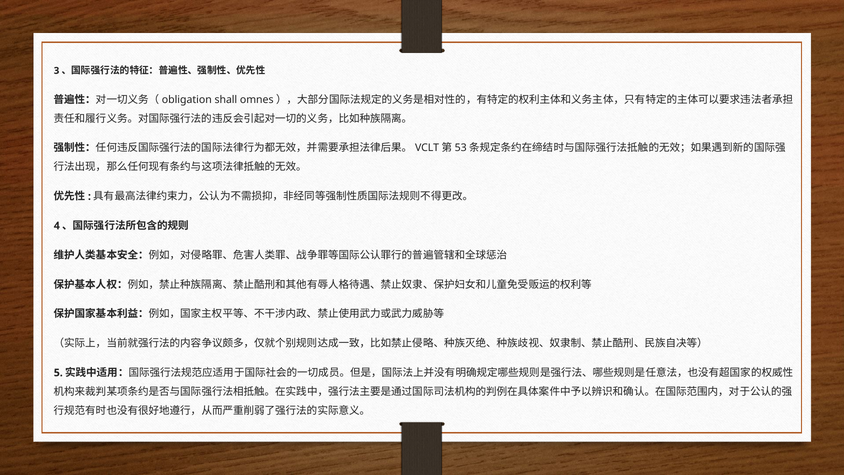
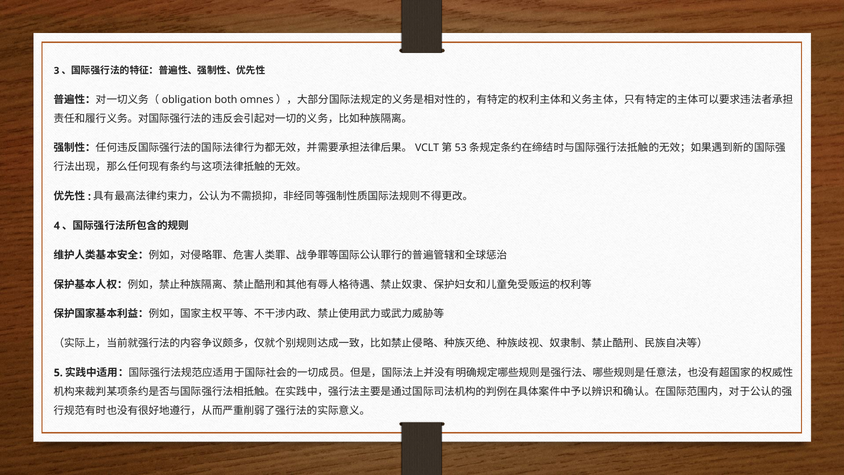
shall: shall -> both (226, 100)
